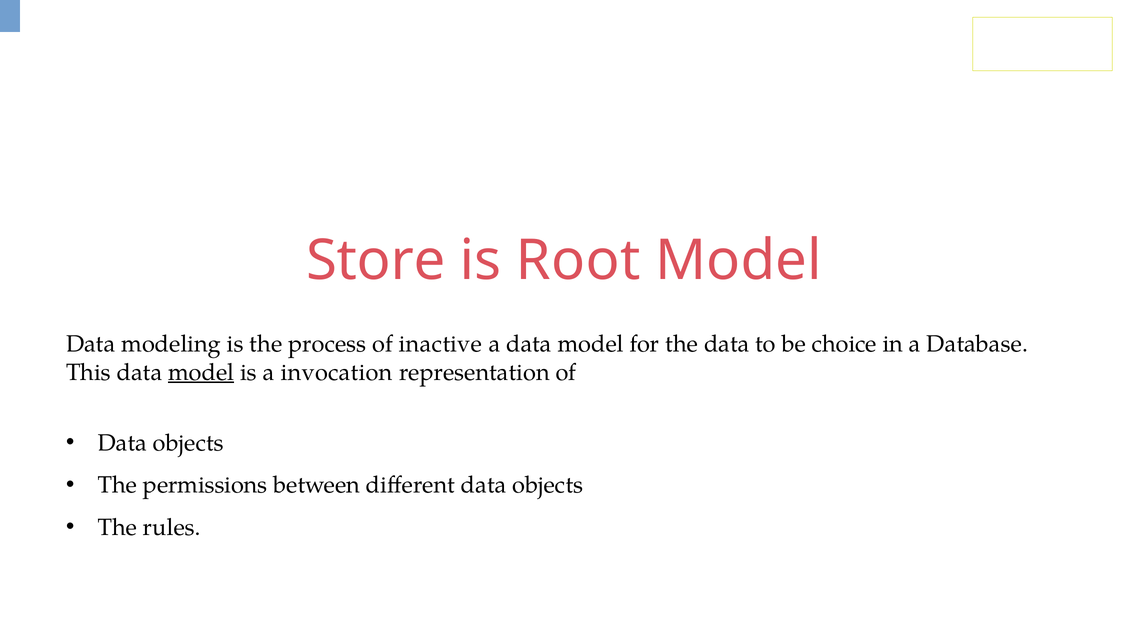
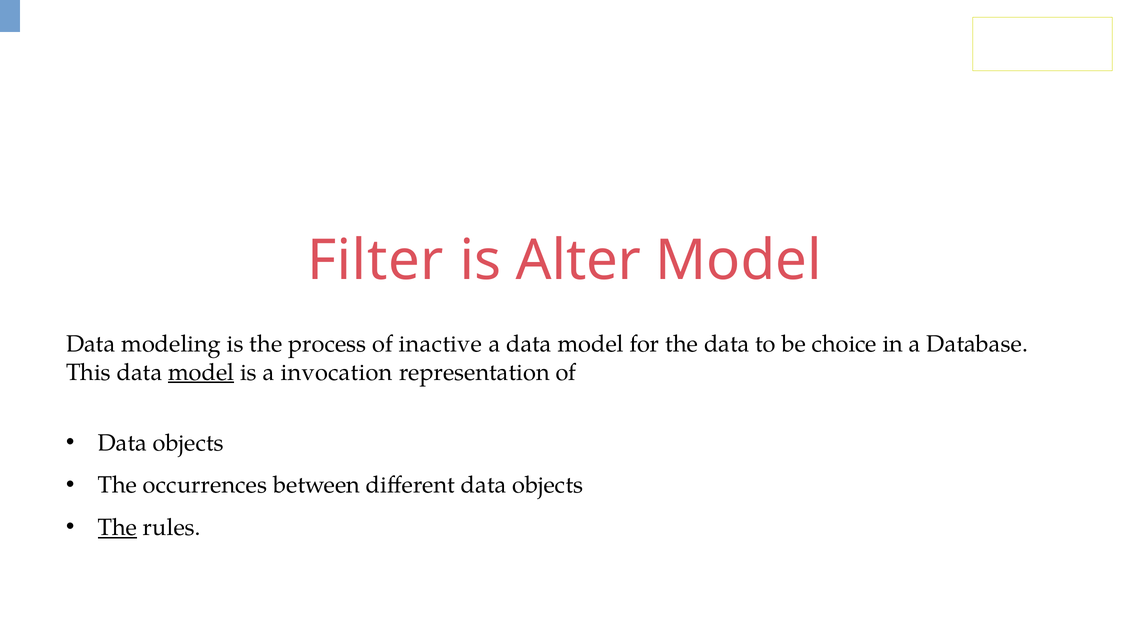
Store: Store -> Filter (375, 260)
Root: Root -> Alter (578, 260)
permissions: permissions -> occurrences (205, 485)
The underline: none -> present (117, 527)
